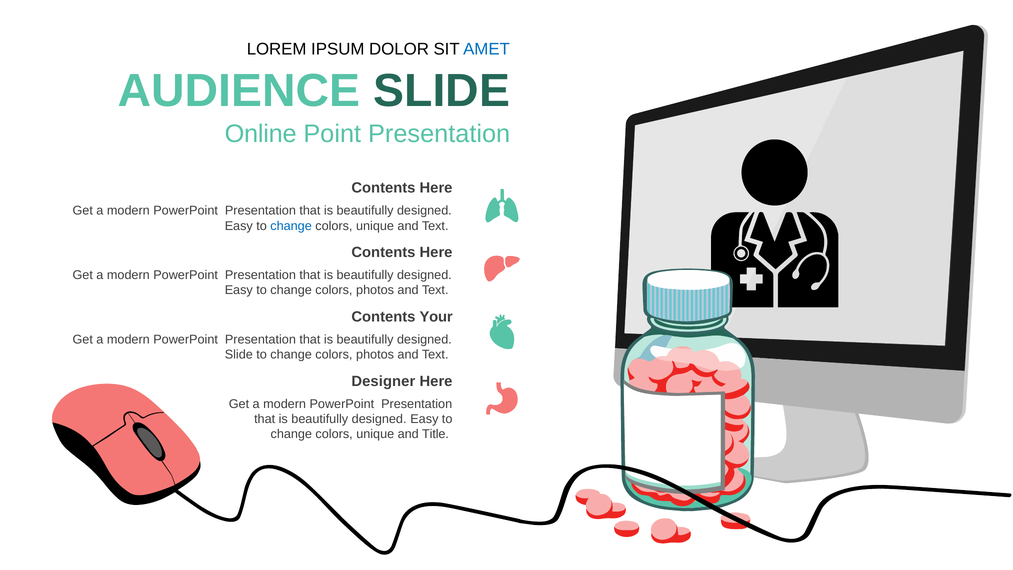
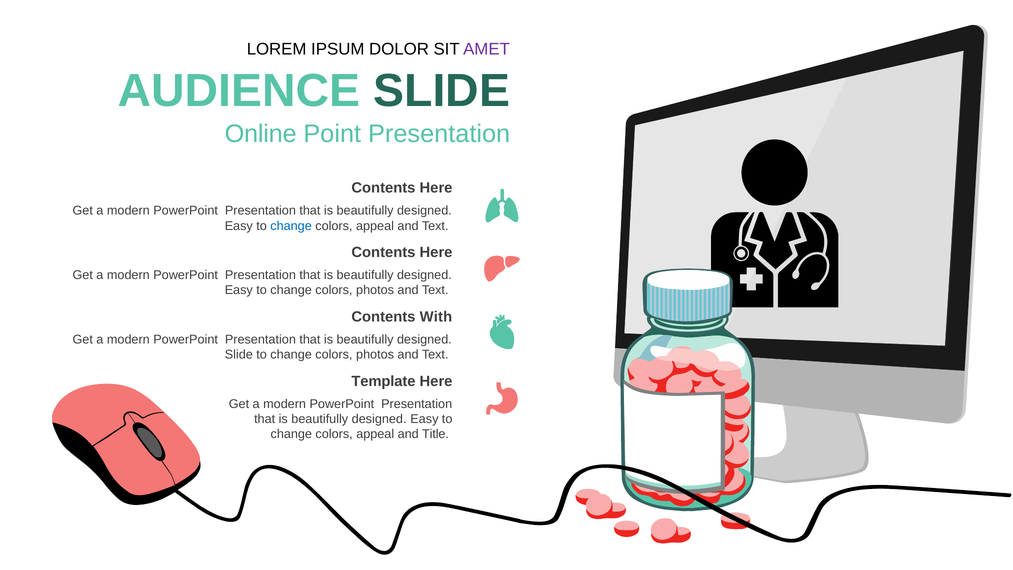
AMET colour: blue -> purple (487, 49)
unique: unique -> appeal (375, 226)
Your: Your -> With (436, 317)
Designer: Designer -> Template (383, 381)
unique: unique -> appeal (375, 434)
